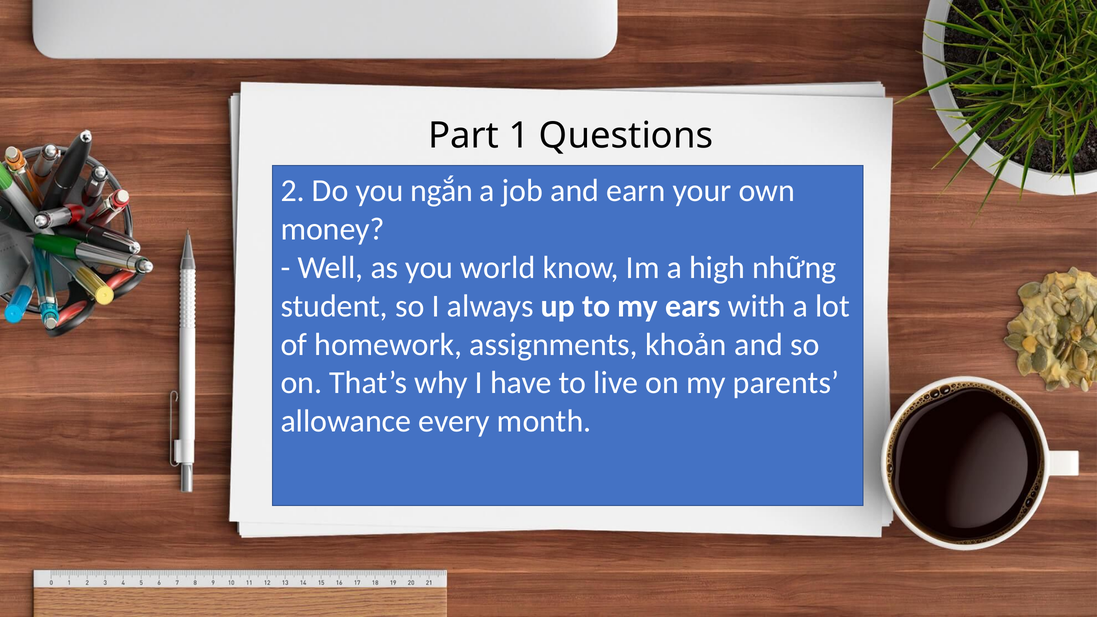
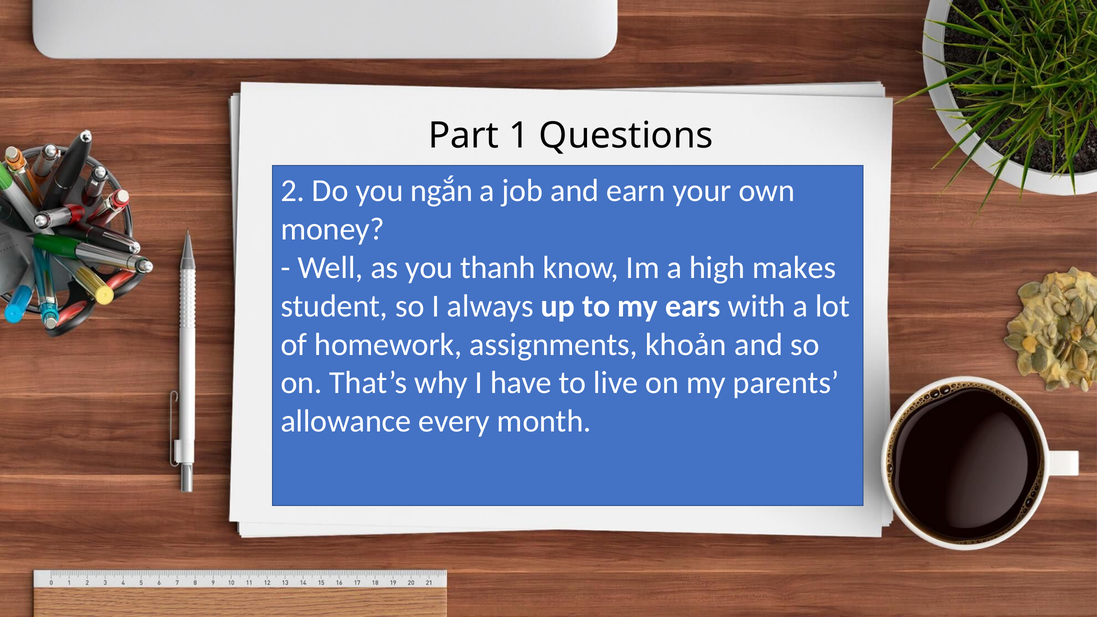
world: world -> thanh (498, 268)
những: những -> makes (794, 268)
